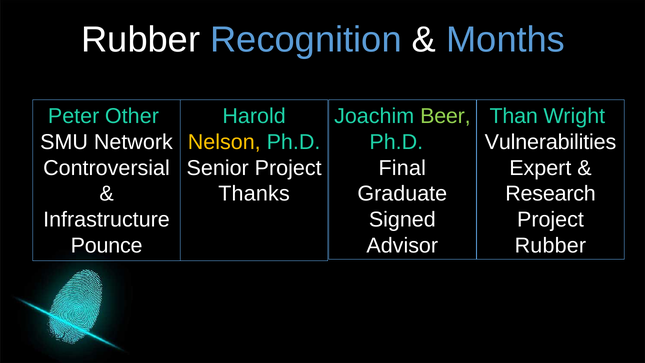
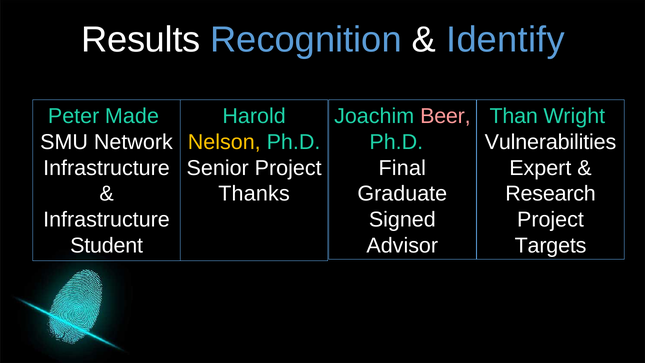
Rubber: Rubber -> Results (141, 40)
Months: Months -> Identify (506, 40)
Other: Other -> Made (132, 116)
Beer colour: light green -> pink (445, 116)
Controversial: Controversial -> Infrastructure (106, 168)
Pounce: Pounce -> Student (107, 245)
Rubber: Rubber -> Targets (551, 245)
